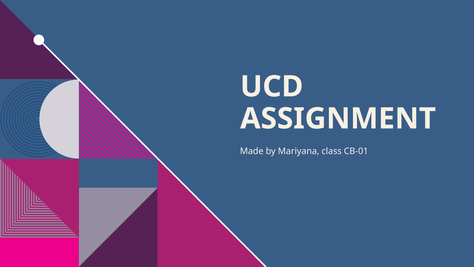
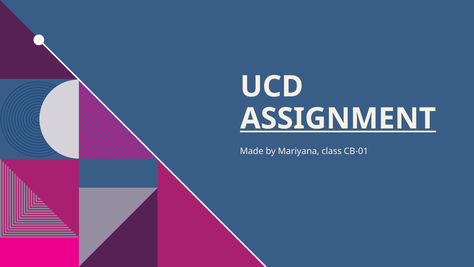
ASSIGNMENT underline: none -> present (338, 118)
